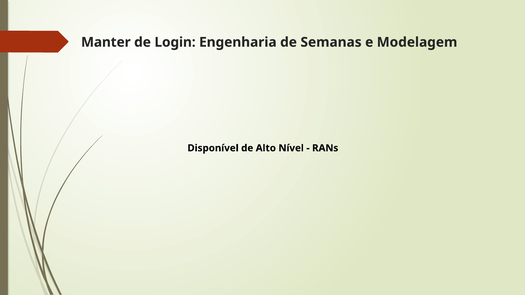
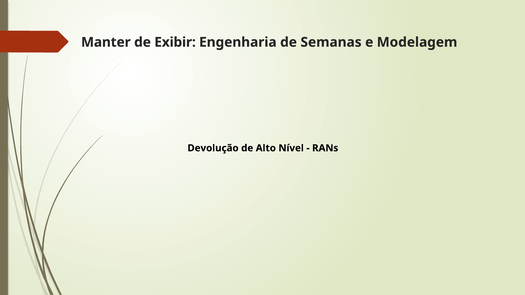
Login: Login -> Exibir (175, 42)
Disponível: Disponível -> Devolução (213, 148)
